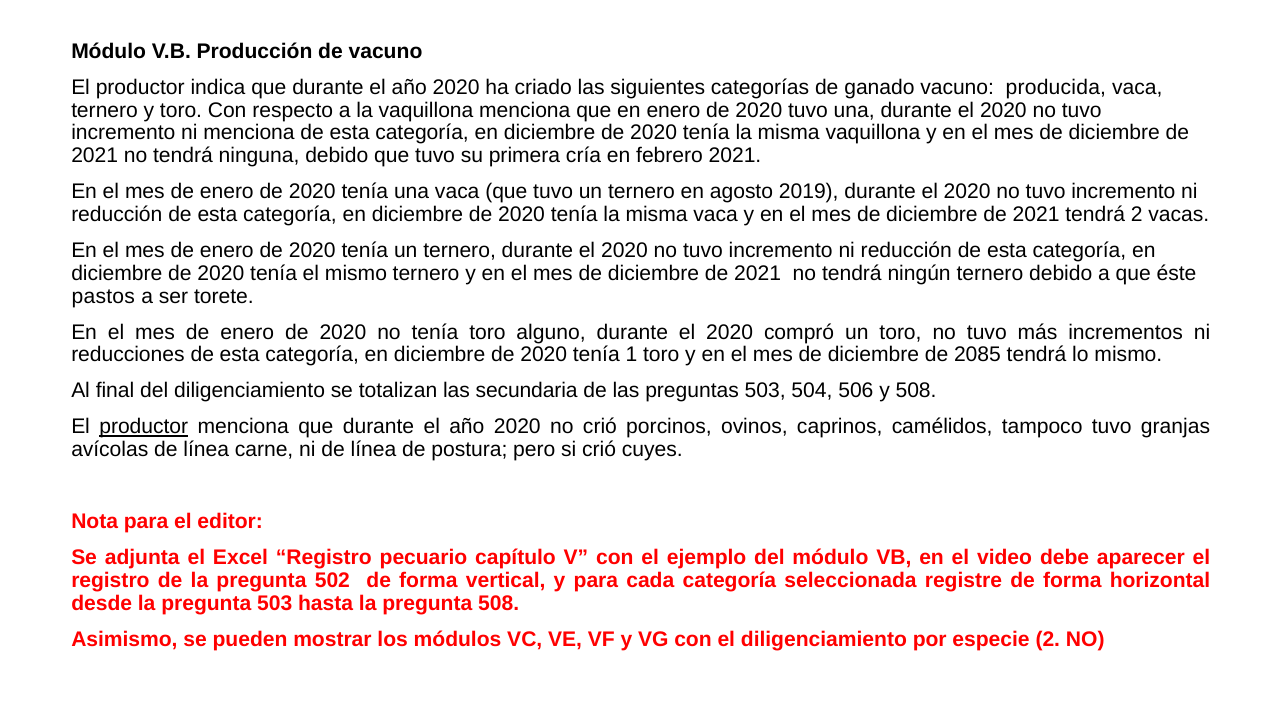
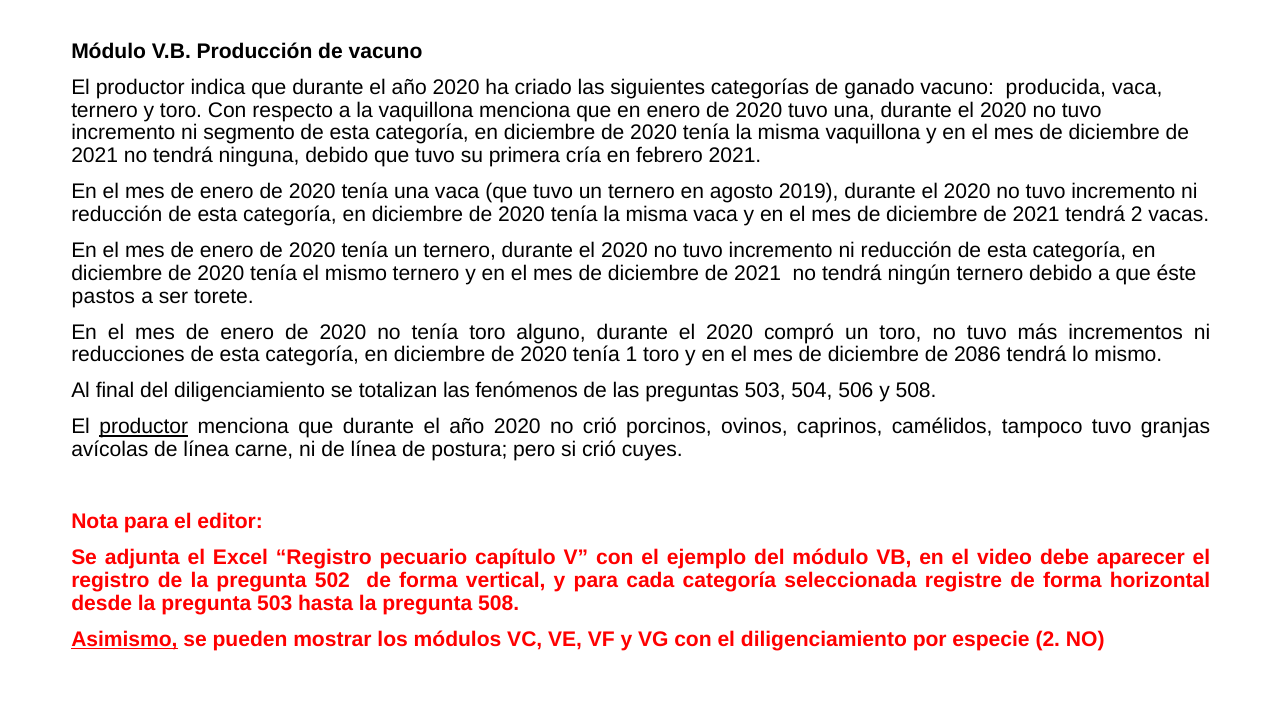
ni menciona: menciona -> segmento (249, 133)
2085: 2085 -> 2086 (977, 355)
secundaria: secundaria -> fenómenos (527, 391)
Asimismo underline: none -> present (124, 639)
